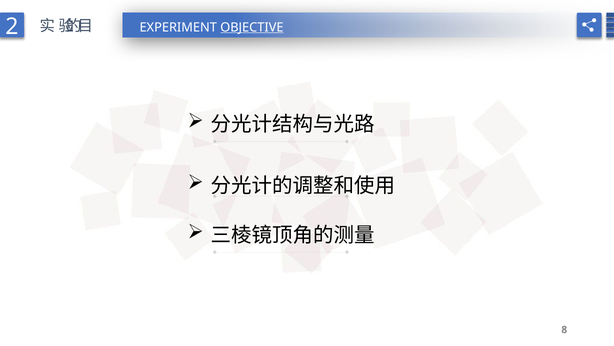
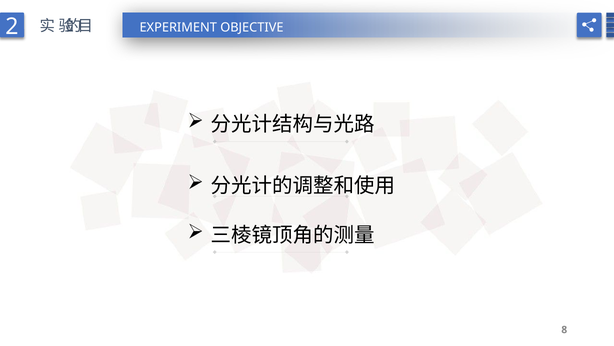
OBJECTIVE underline: present -> none (252, 27)
